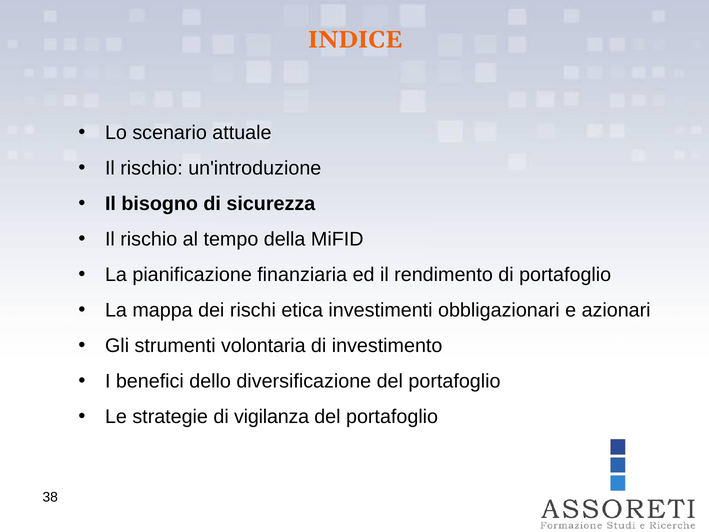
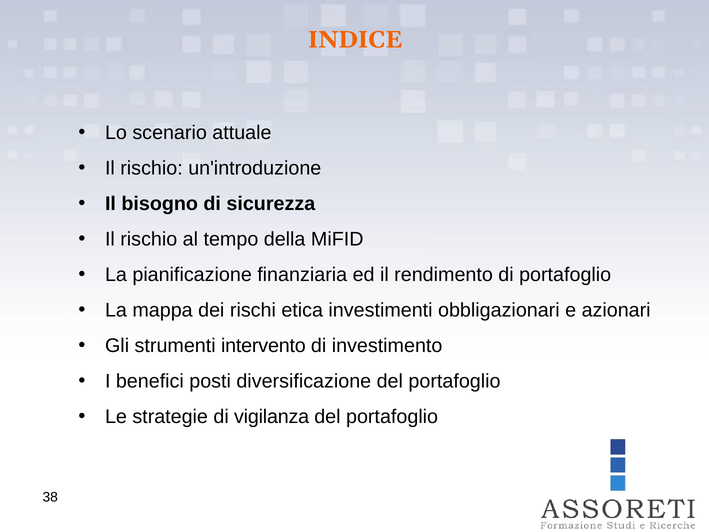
volontaria: volontaria -> intervento (263, 346)
dello: dello -> posti (210, 381)
